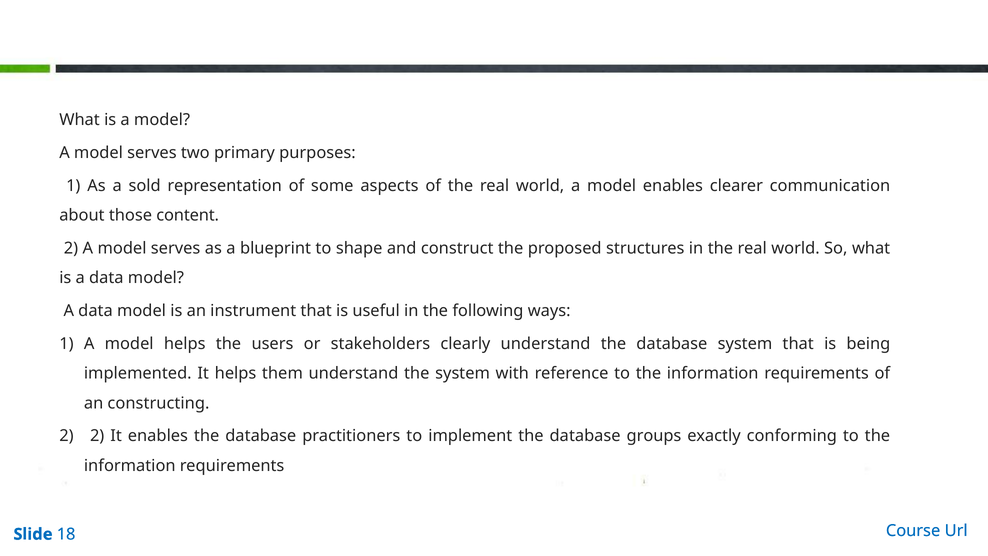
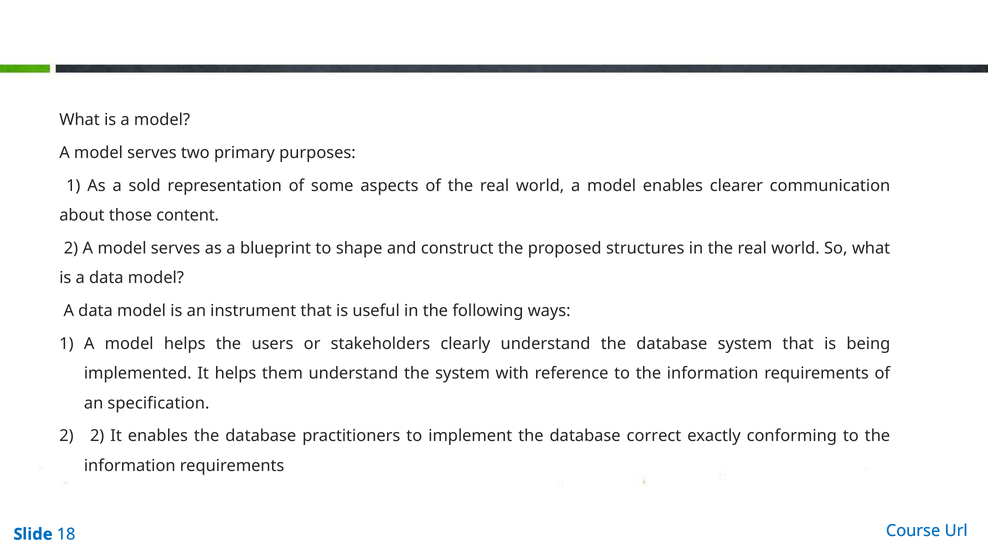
constructing: constructing -> specification (158, 403)
groups: groups -> correct (654, 436)
